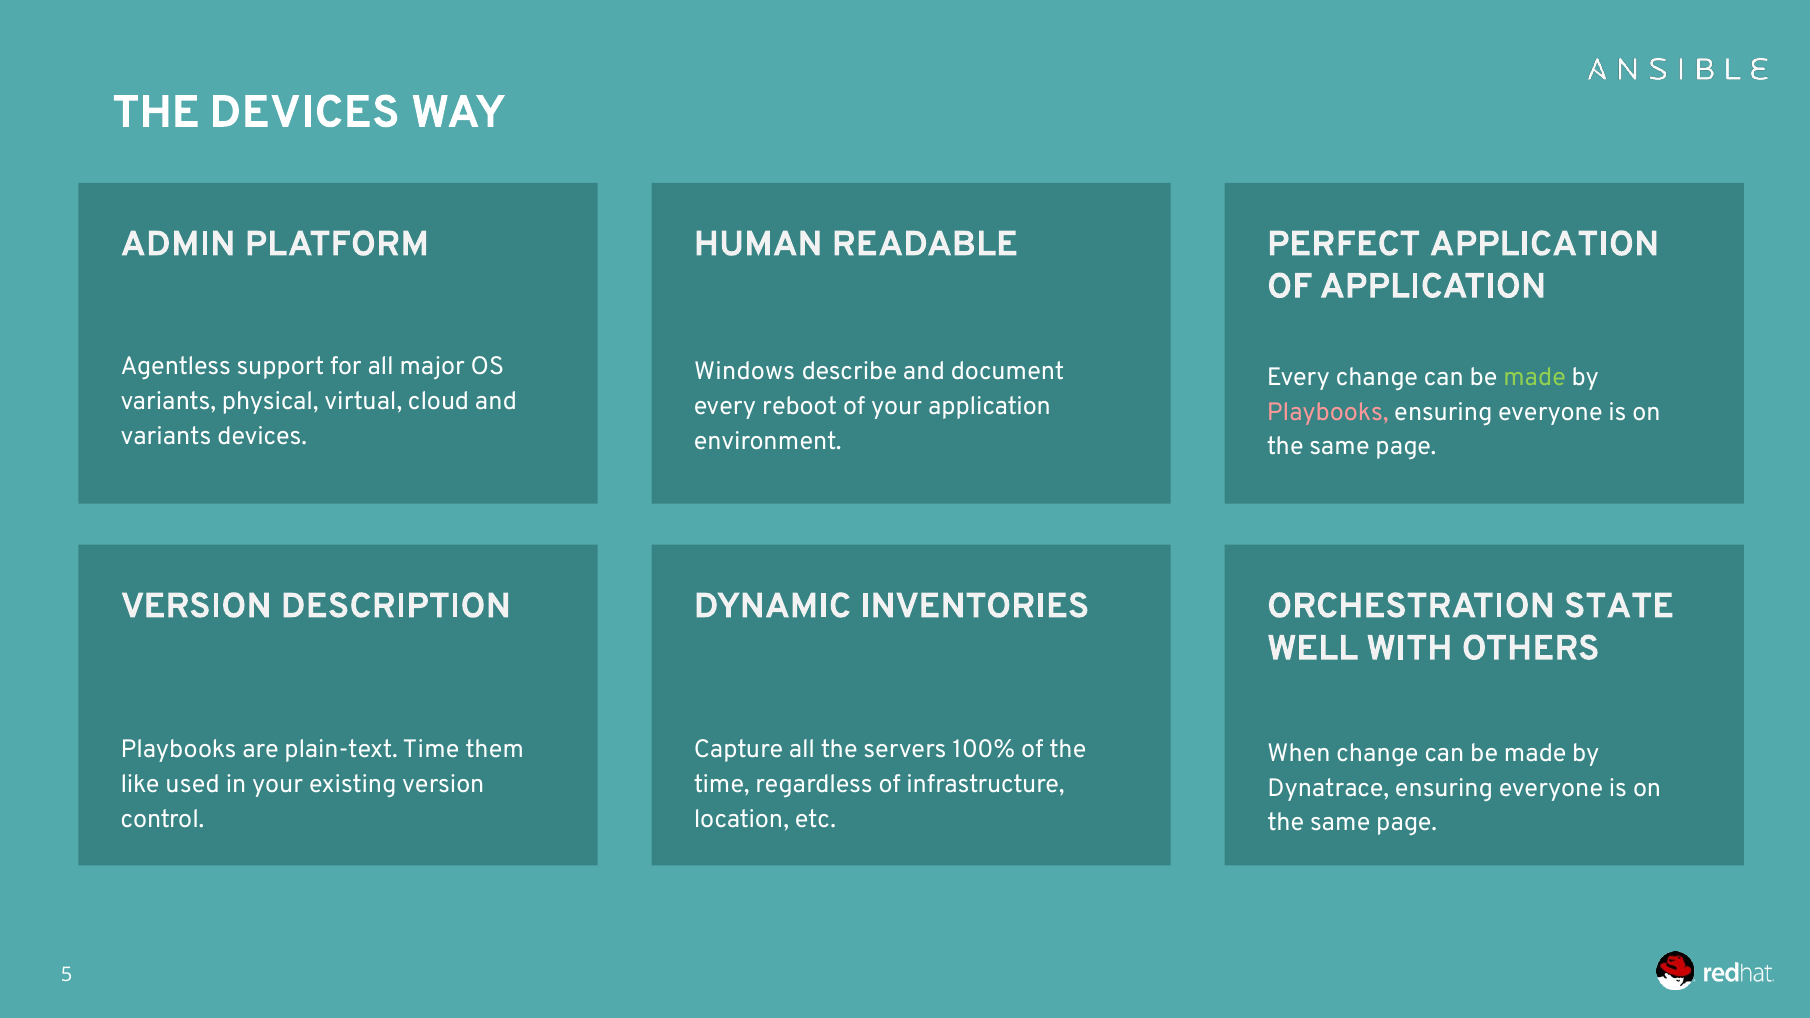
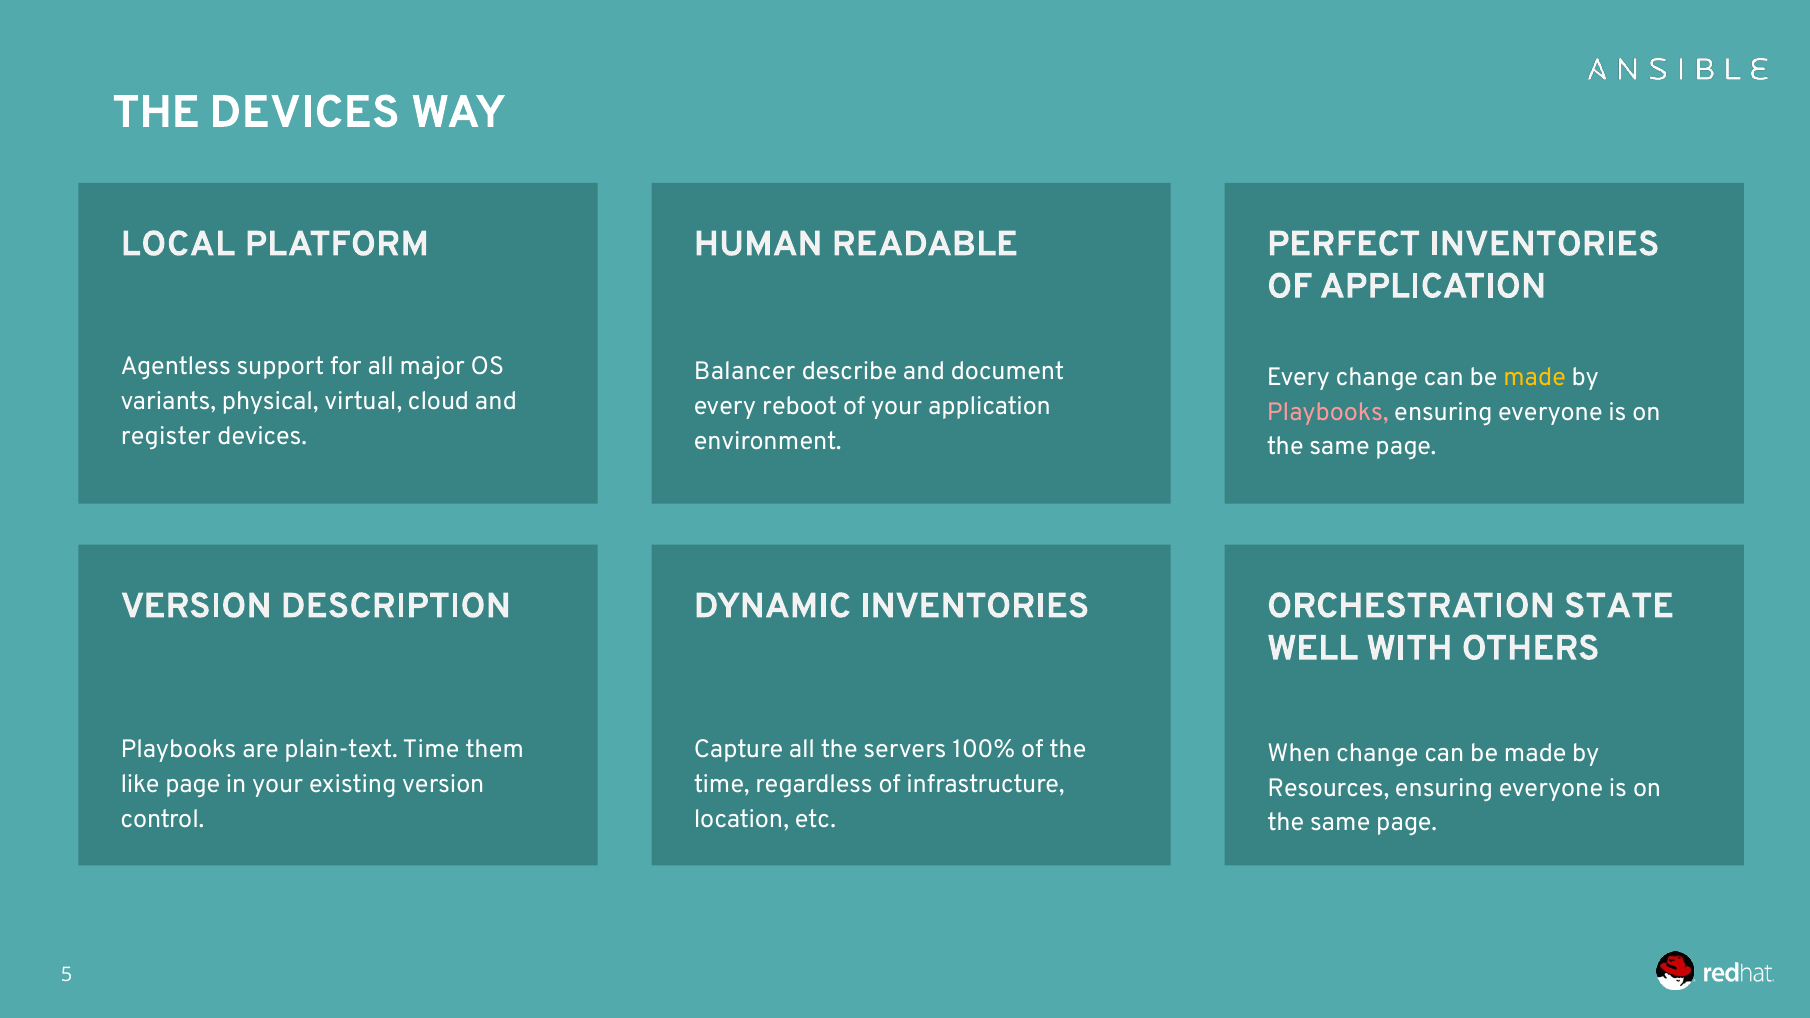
ADMIN: ADMIN -> LOCAL (178, 244)
PERFECT APPLICATION: APPLICATION -> INVENTORIES (1544, 244)
Windows: Windows -> Balancer (745, 372)
made colour: light green -> yellow (1535, 377)
variants: variants -> register (166, 436)
like used: used -> page (193, 784)
Dynatrace: Dynatrace -> Resources (1328, 788)
